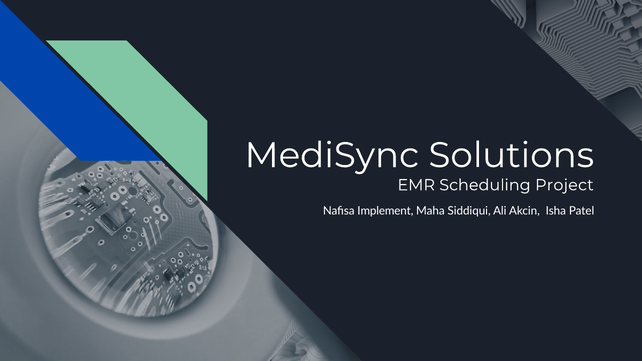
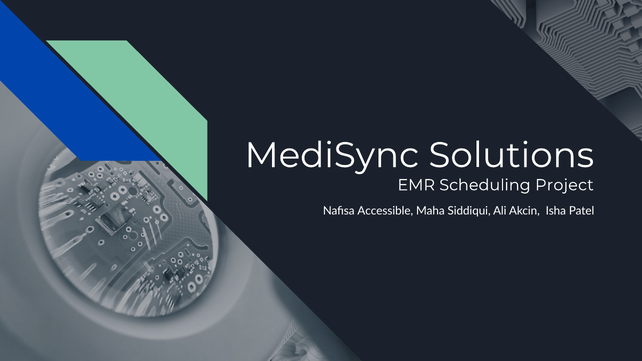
Implement: Implement -> Accessible (385, 211)
